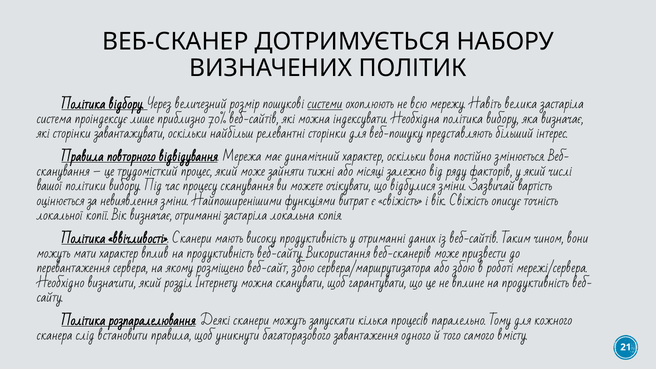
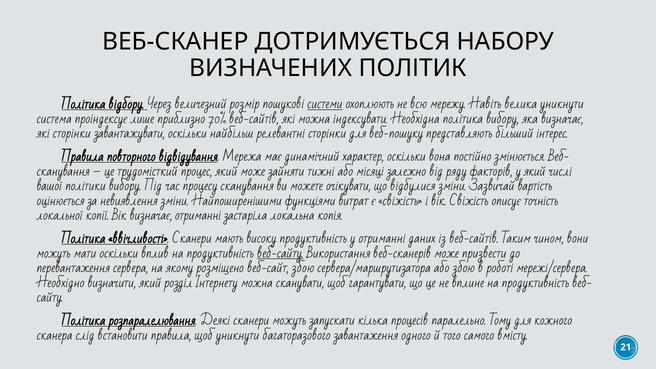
велика застаріла: застаріла -> уникнути (562, 104)
мати характер: характер -> оскільки (119, 254)
веб-сайту underline: none -> present (280, 254)
